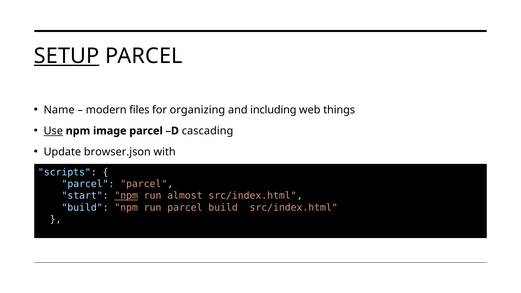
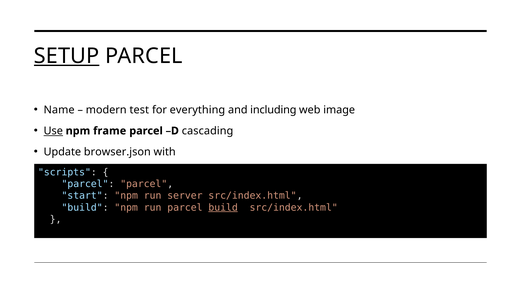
files: files -> test (139, 110)
organizing: organizing -> everything (197, 110)
things: things -> image (339, 110)
image: image -> frame (110, 131)
npm underline: present -> none (126, 196)
almost: almost -> server (185, 196)
build underline: none -> present (223, 208)
